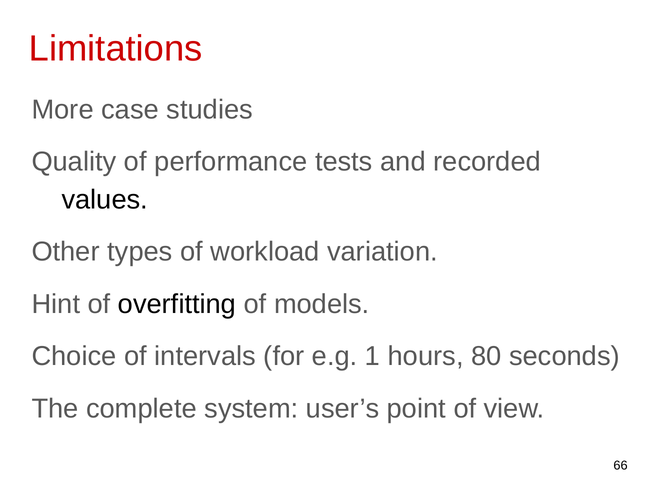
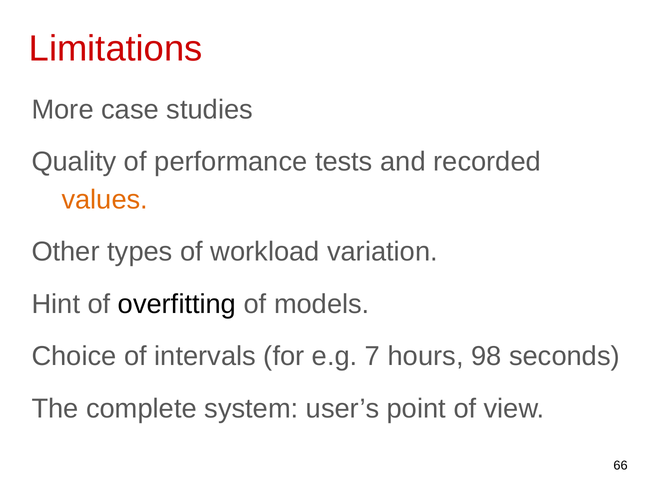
values colour: black -> orange (105, 199)
1: 1 -> 7 (373, 356)
80: 80 -> 98 (486, 356)
